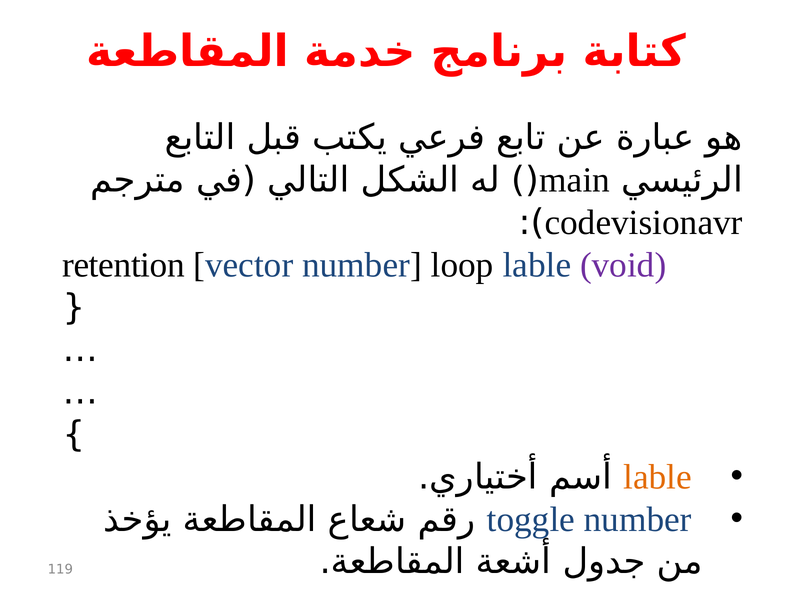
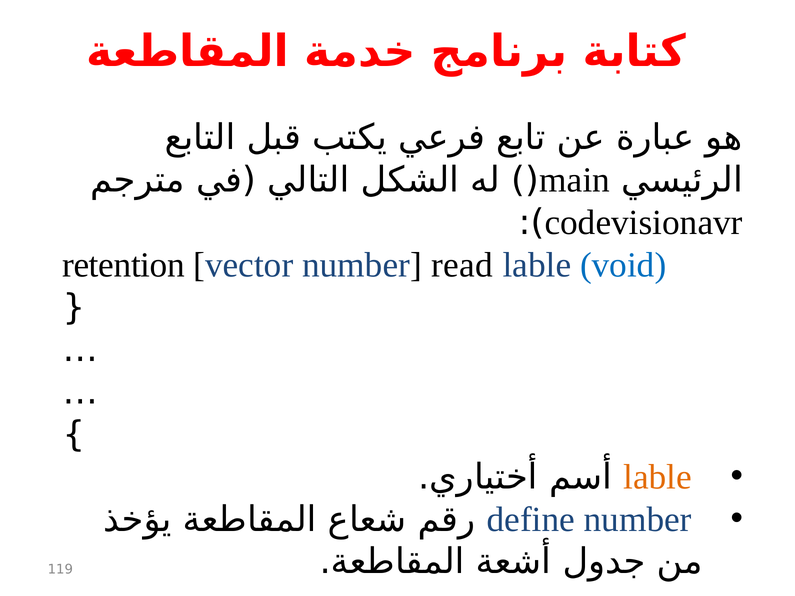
loop: loop -> read (462, 265)
void colour: purple -> blue (623, 265)
toggle: toggle -> define (531, 520)
